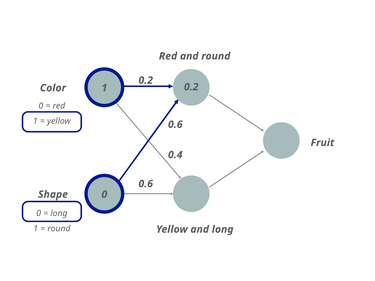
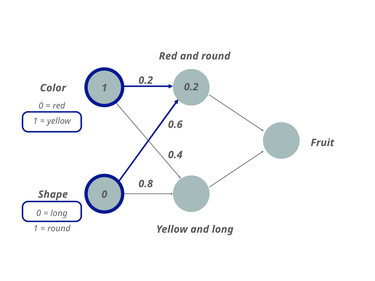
0.6: 0.6 -> 0.8 (146, 184)
